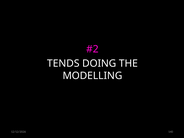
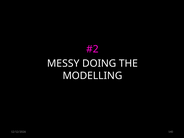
TENDS: TENDS -> MESSY (63, 63)
